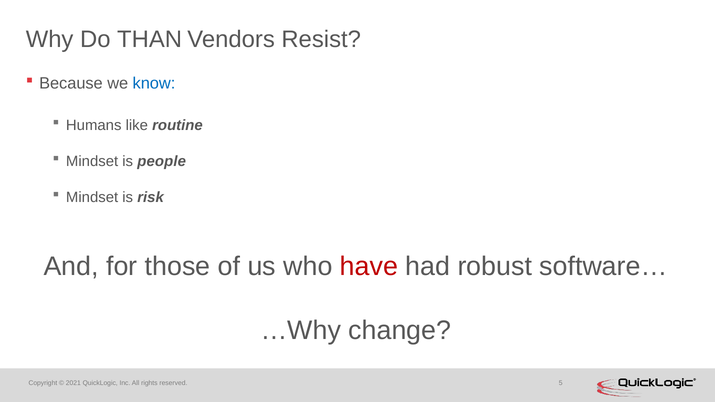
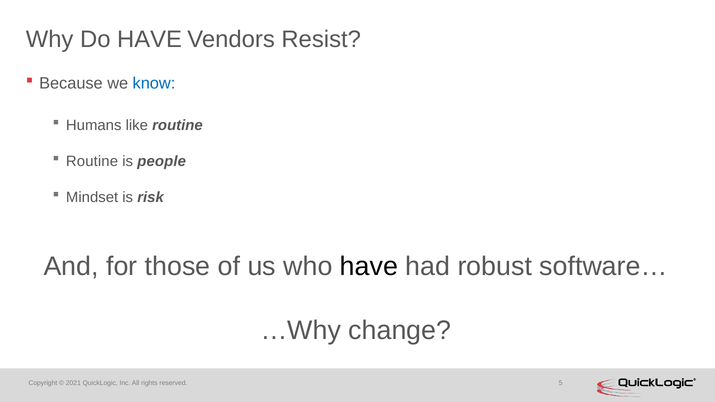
Do THAN: THAN -> HAVE (150, 39)
Mindset: Mindset -> Routine (92, 162)
have colour: red -> black (369, 266)
